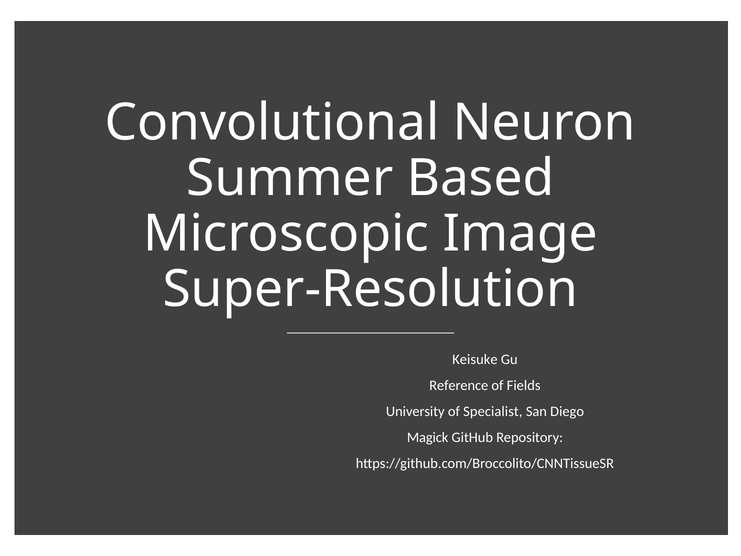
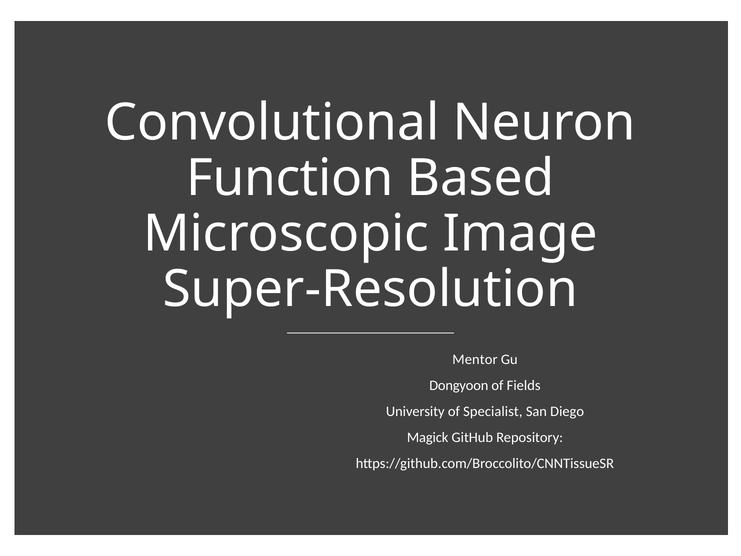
Summer: Summer -> Function (290, 178)
Keisuke: Keisuke -> Mentor (475, 360)
Reference: Reference -> Dongyoon (459, 385)
